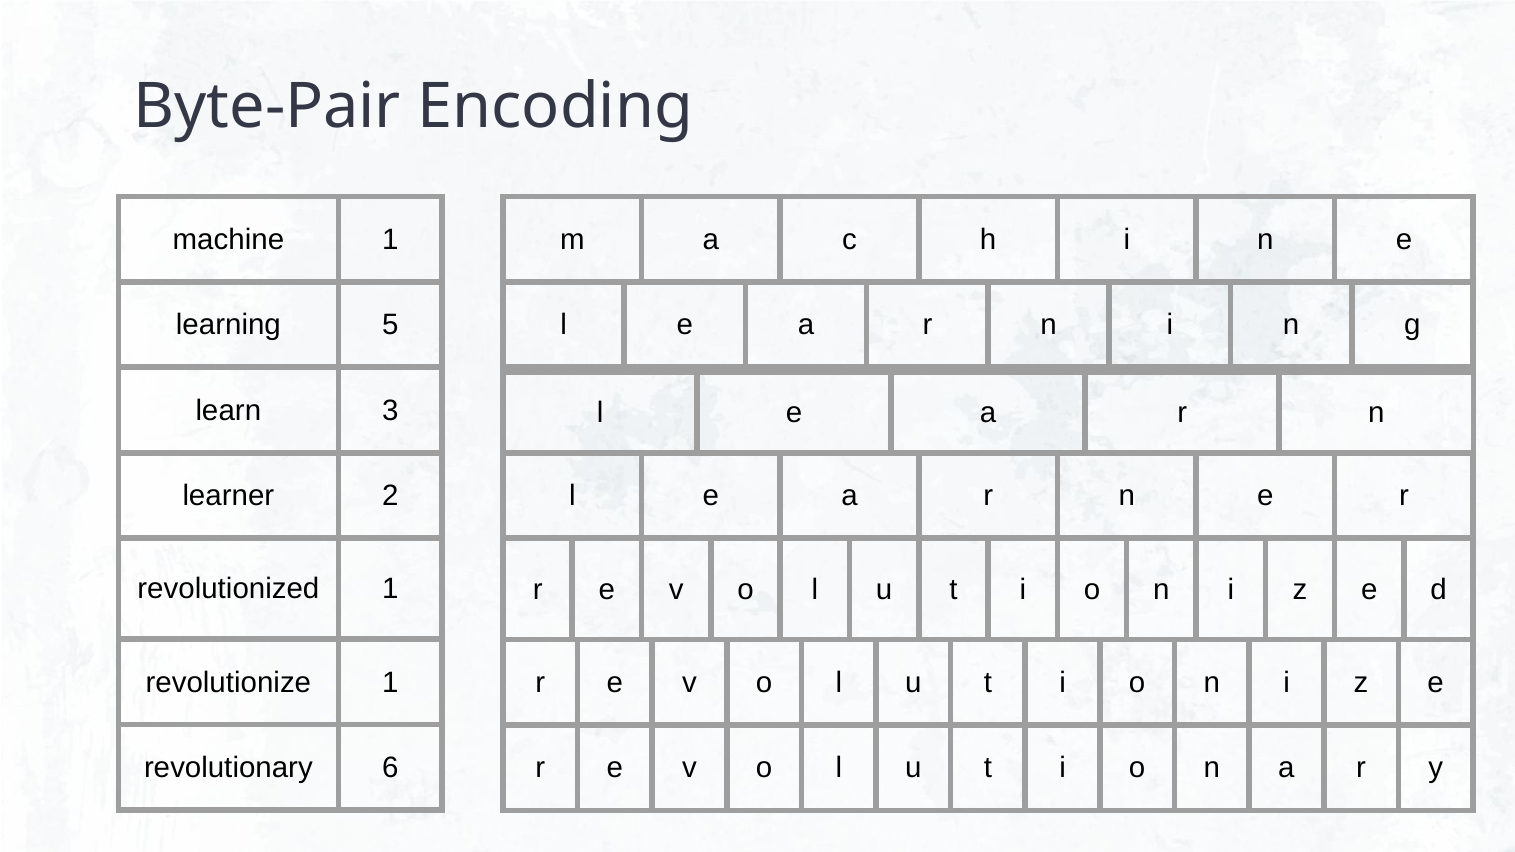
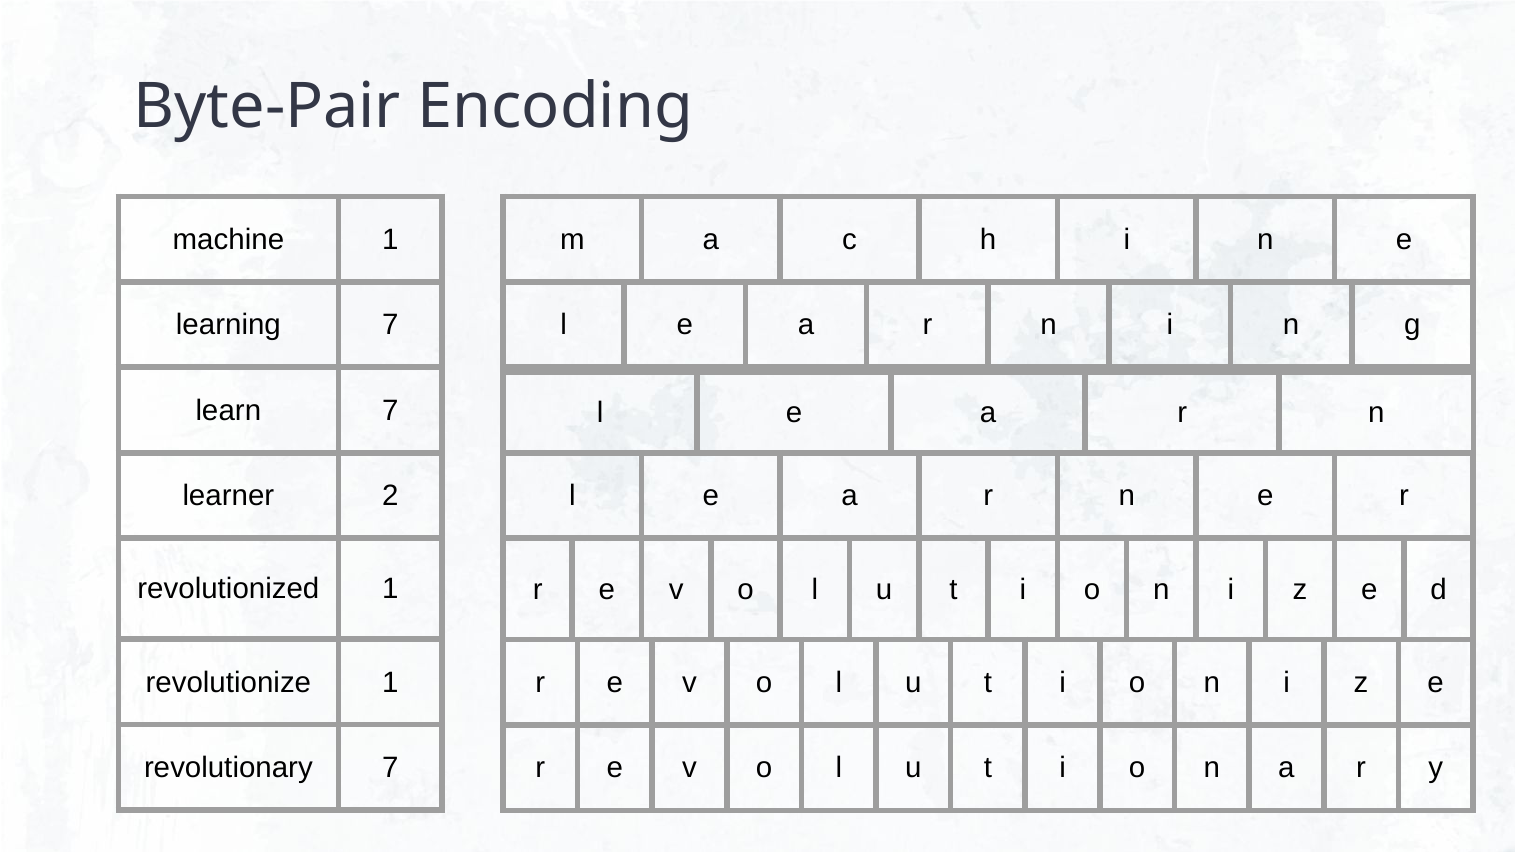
learning 5: 5 -> 7 (390, 325)
learn 3: 3 -> 7 (390, 411)
revolutionary 6: 6 -> 7 (390, 768)
